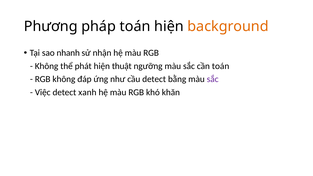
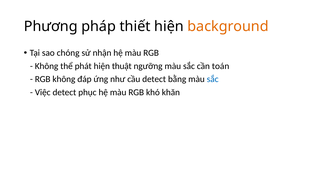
pháp toán: toán -> thiết (135, 26)
nhanh: nhanh -> chóng (68, 53)
sắc colour: purple -> blue (213, 79)
xanh: xanh -> phục (87, 92)
